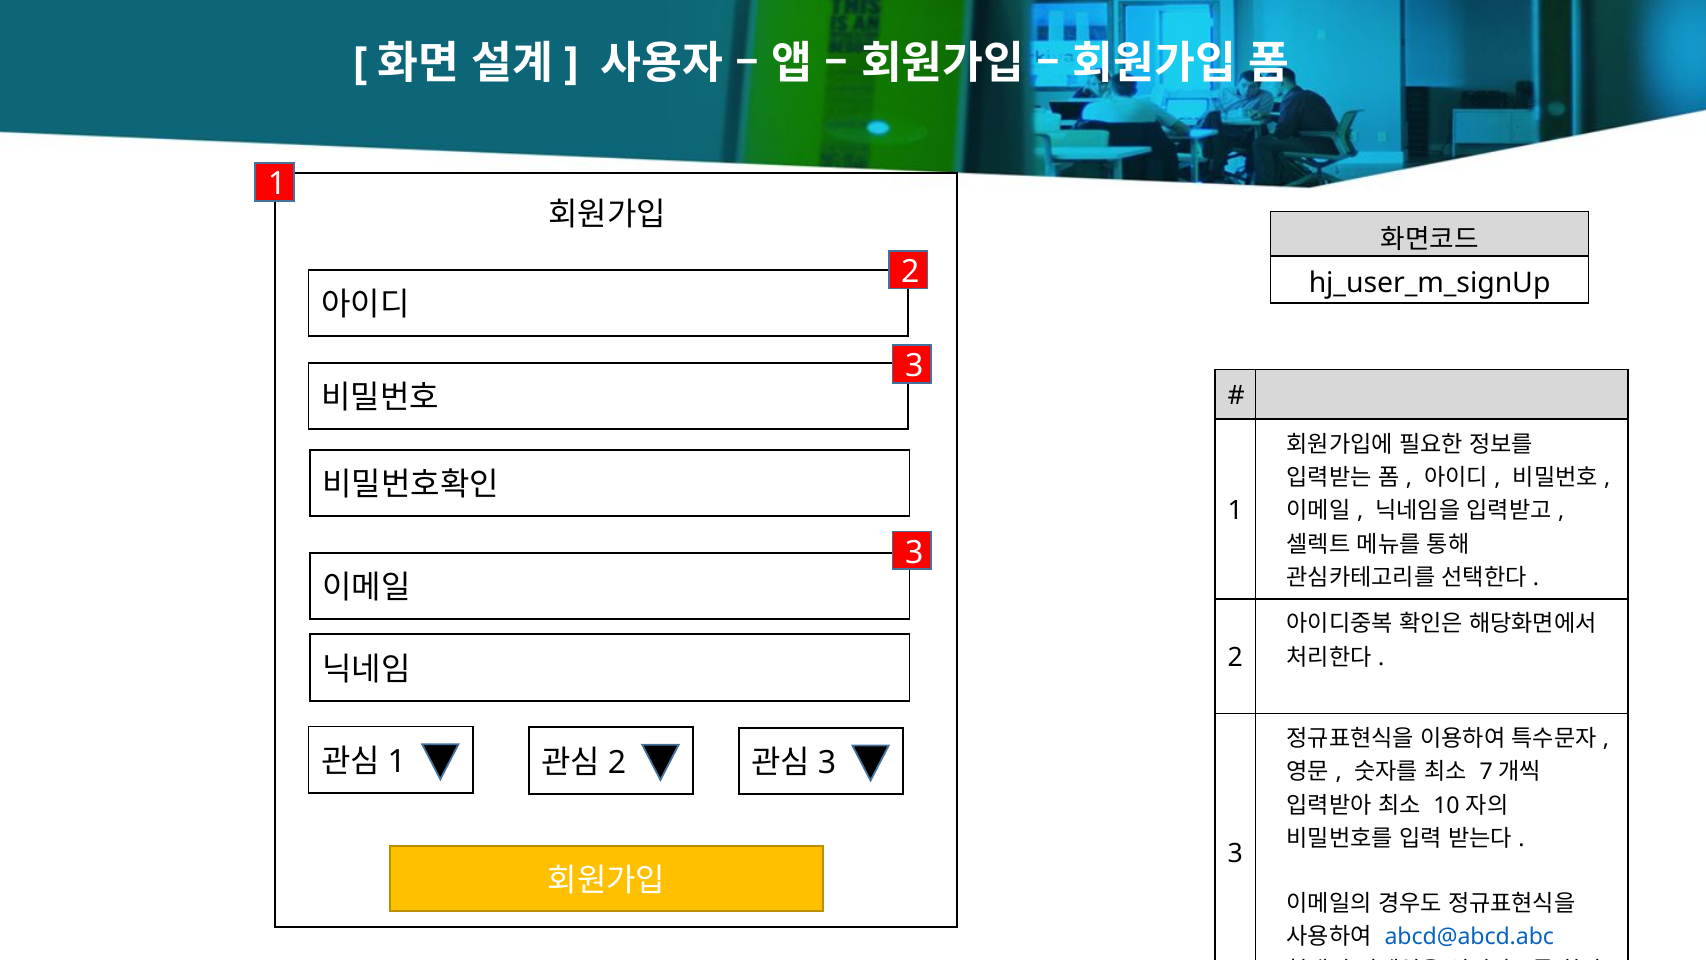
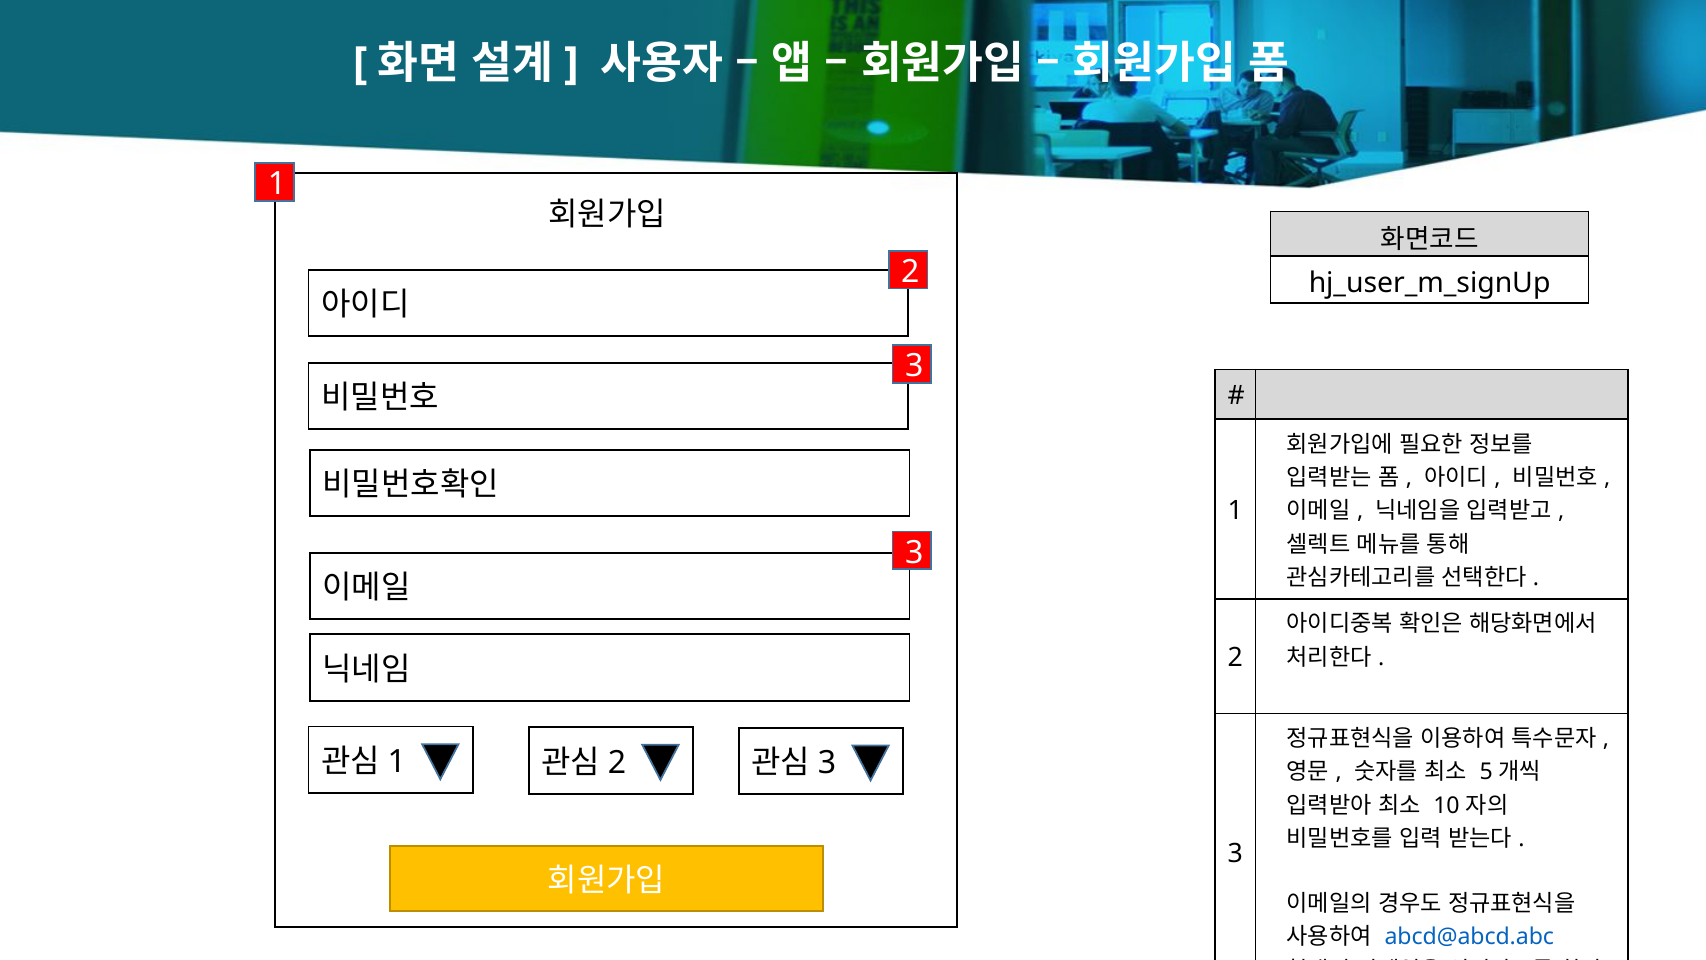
7: 7 -> 5 (1486, 772)
